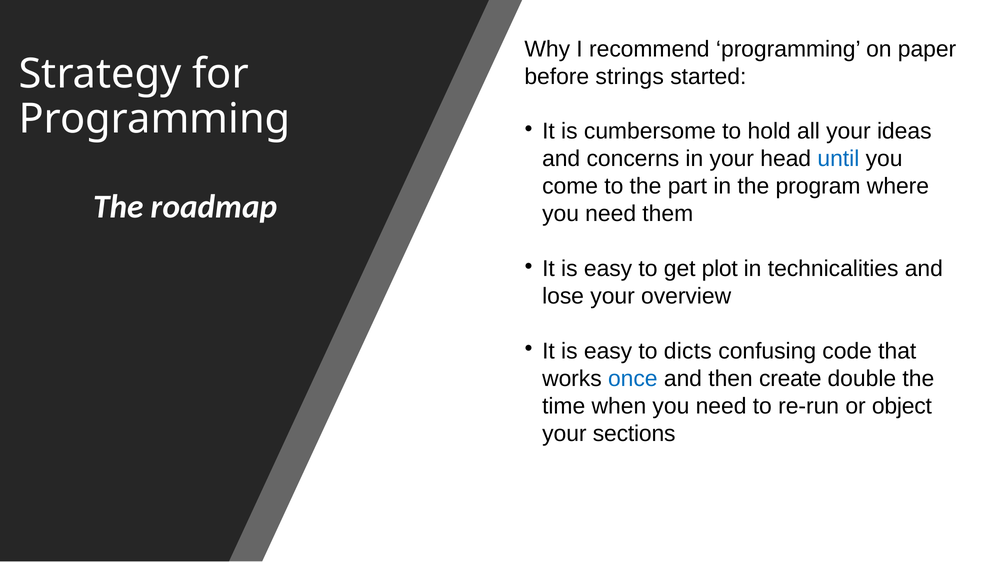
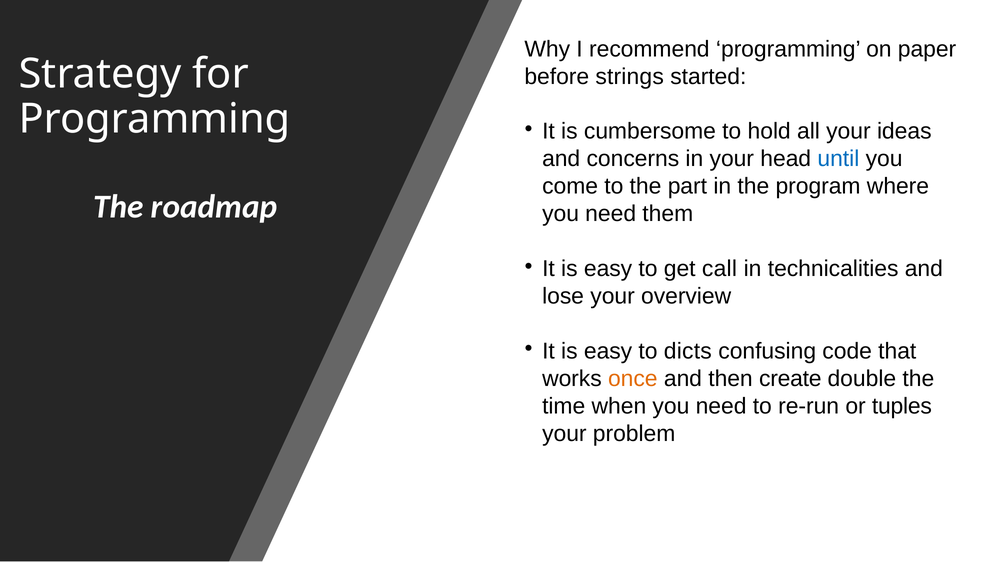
plot: plot -> call (719, 269)
once colour: blue -> orange (633, 379)
object: object -> tuples (902, 406)
sections: sections -> problem (634, 434)
